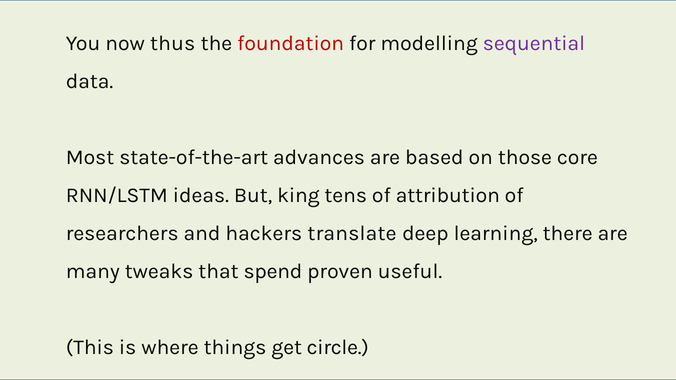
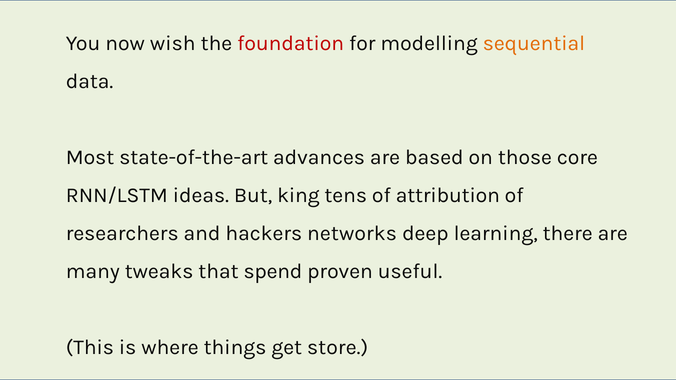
thus: thus -> wish (173, 43)
sequential colour: purple -> orange (534, 43)
translate: translate -> networks (352, 234)
circle: circle -> store (338, 348)
